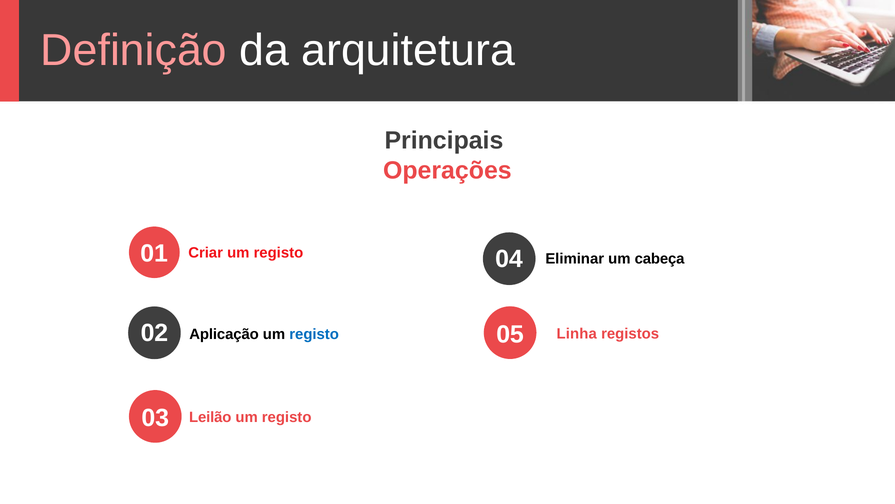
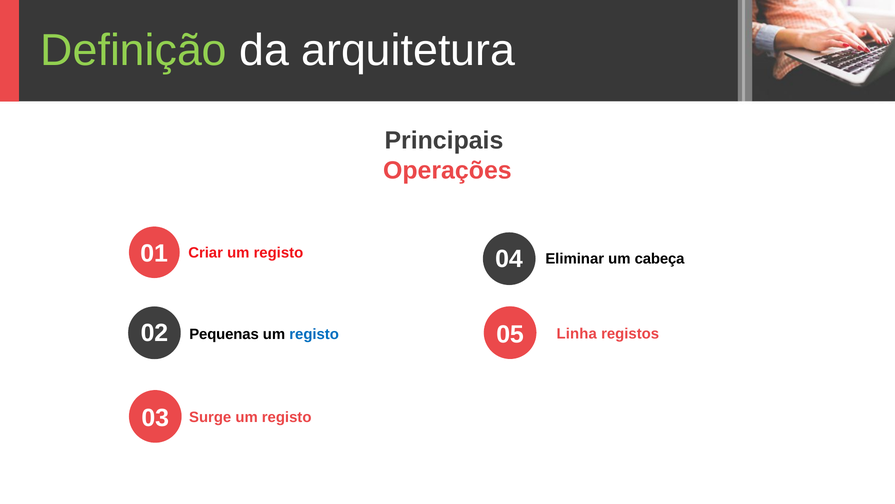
Definição colour: pink -> light green (134, 50)
Aplicação: Aplicação -> Pequenas (224, 334)
Leilão: Leilão -> Surge (210, 417)
